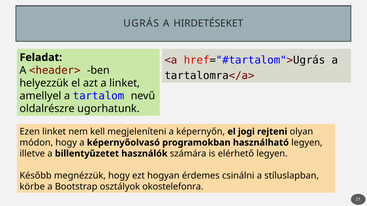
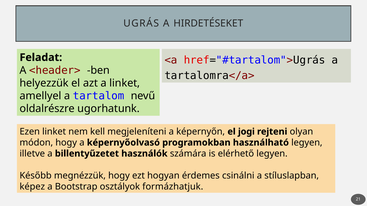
körbe: körbe -> képez (32, 187)
okostelefonra: okostelefonra -> formázhatjuk (173, 187)
